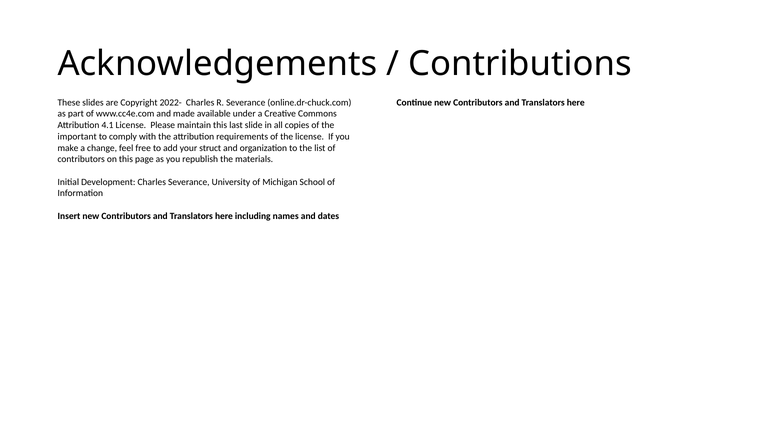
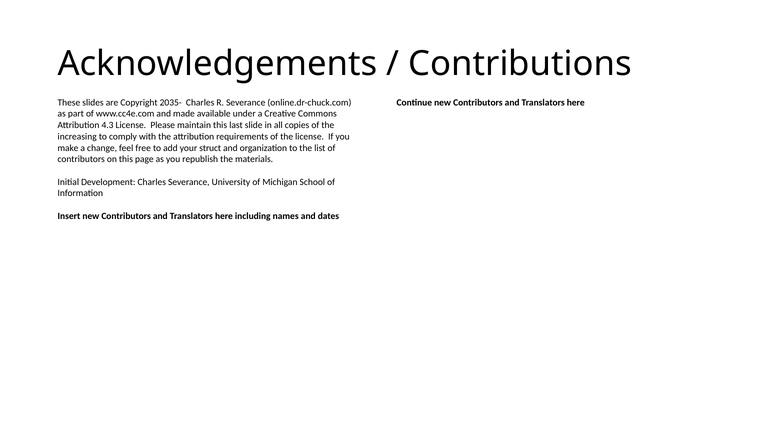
2022-: 2022- -> 2035- (171, 102)
4.1: 4.1 -> 4.3 (108, 125)
important: important -> increasing (77, 136)
